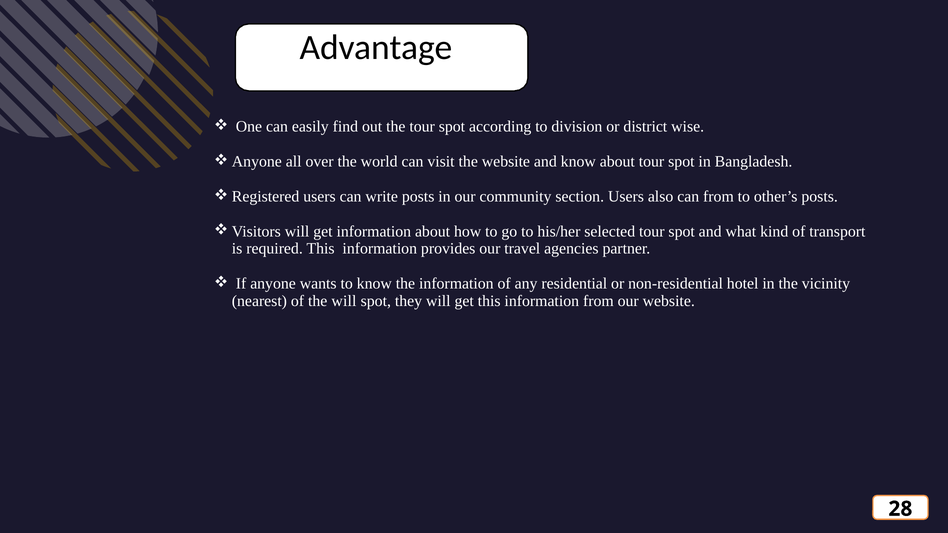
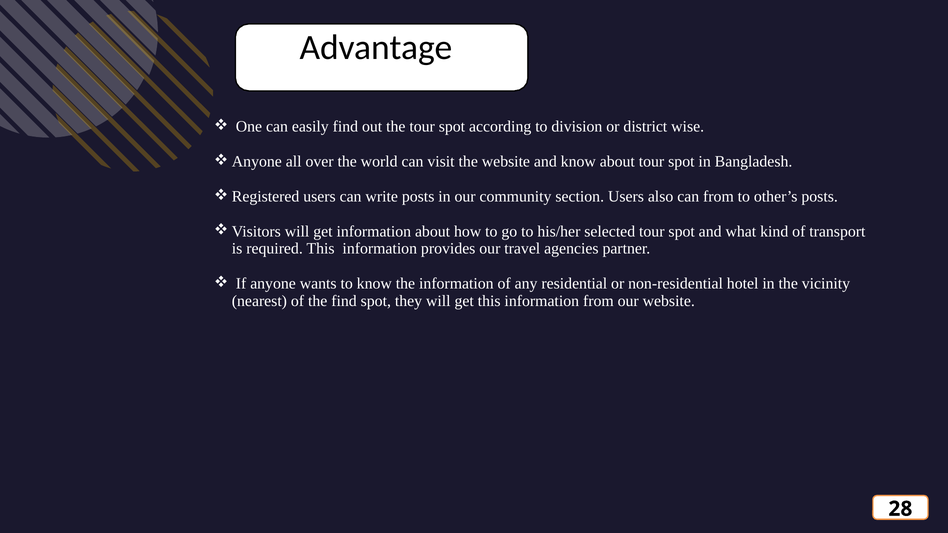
the will: will -> find (344, 301)
